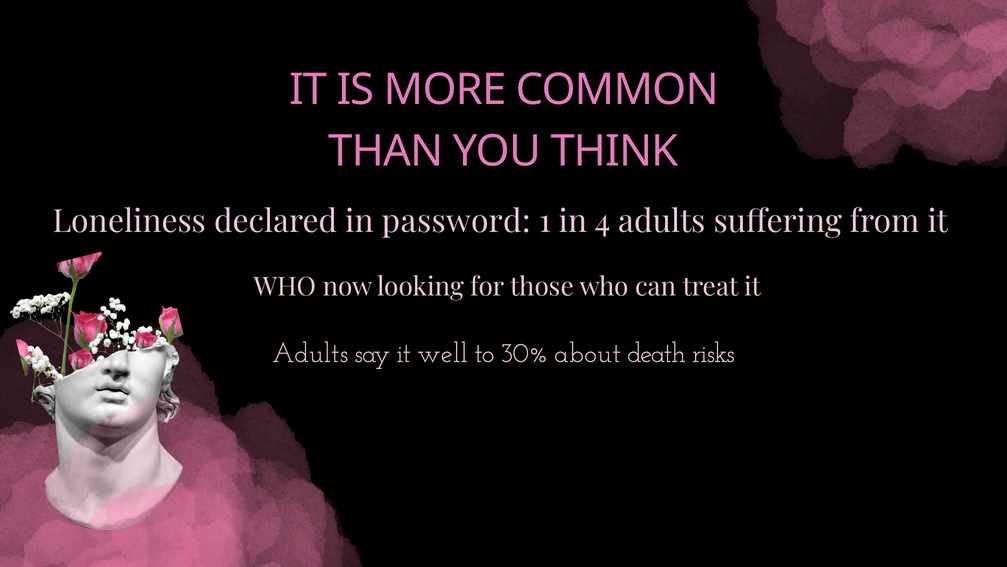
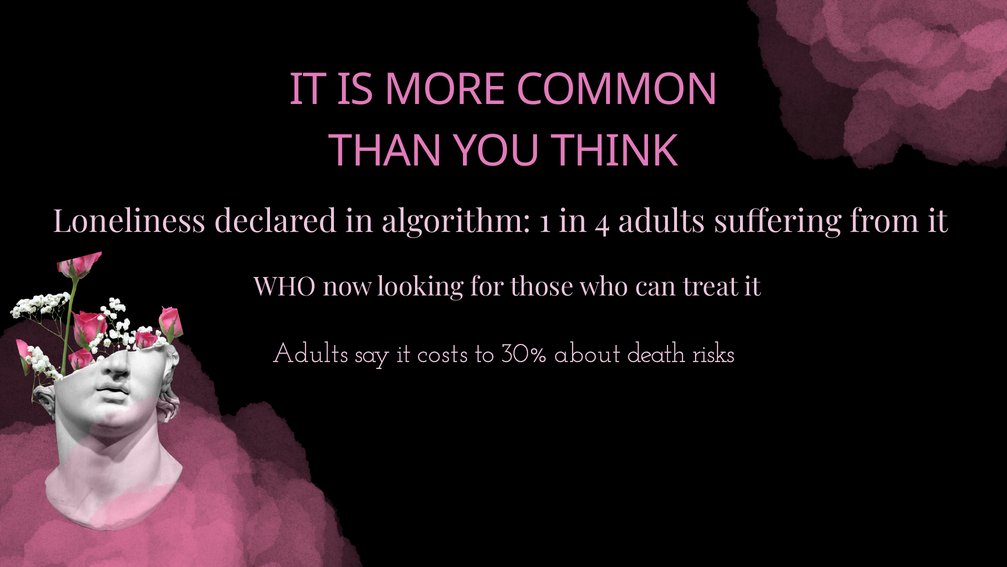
password: password -> algorithm (456, 222)
well: well -> costs (442, 353)
